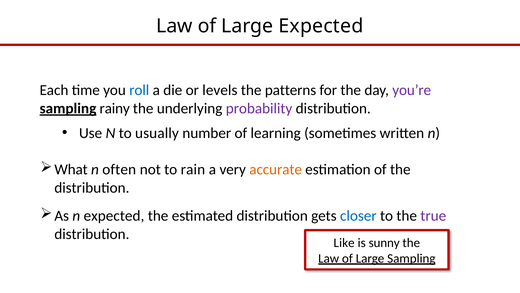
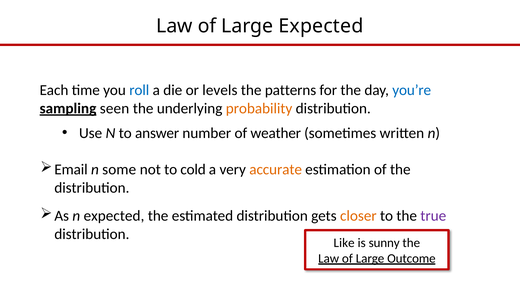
you’re colour: purple -> blue (412, 90)
rainy: rainy -> seen (115, 108)
probability colour: purple -> orange (259, 108)
usually: usually -> answer (157, 133)
learning: learning -> weather (276, 133)
What: What -> Email (71, 169)
often: often -> some (119, 169)
rain: rain -> cold (193, 169)
closer colour: blue -> orange (358, 215)
Large Sampling: Sampling -> Outcome (411, 258)
